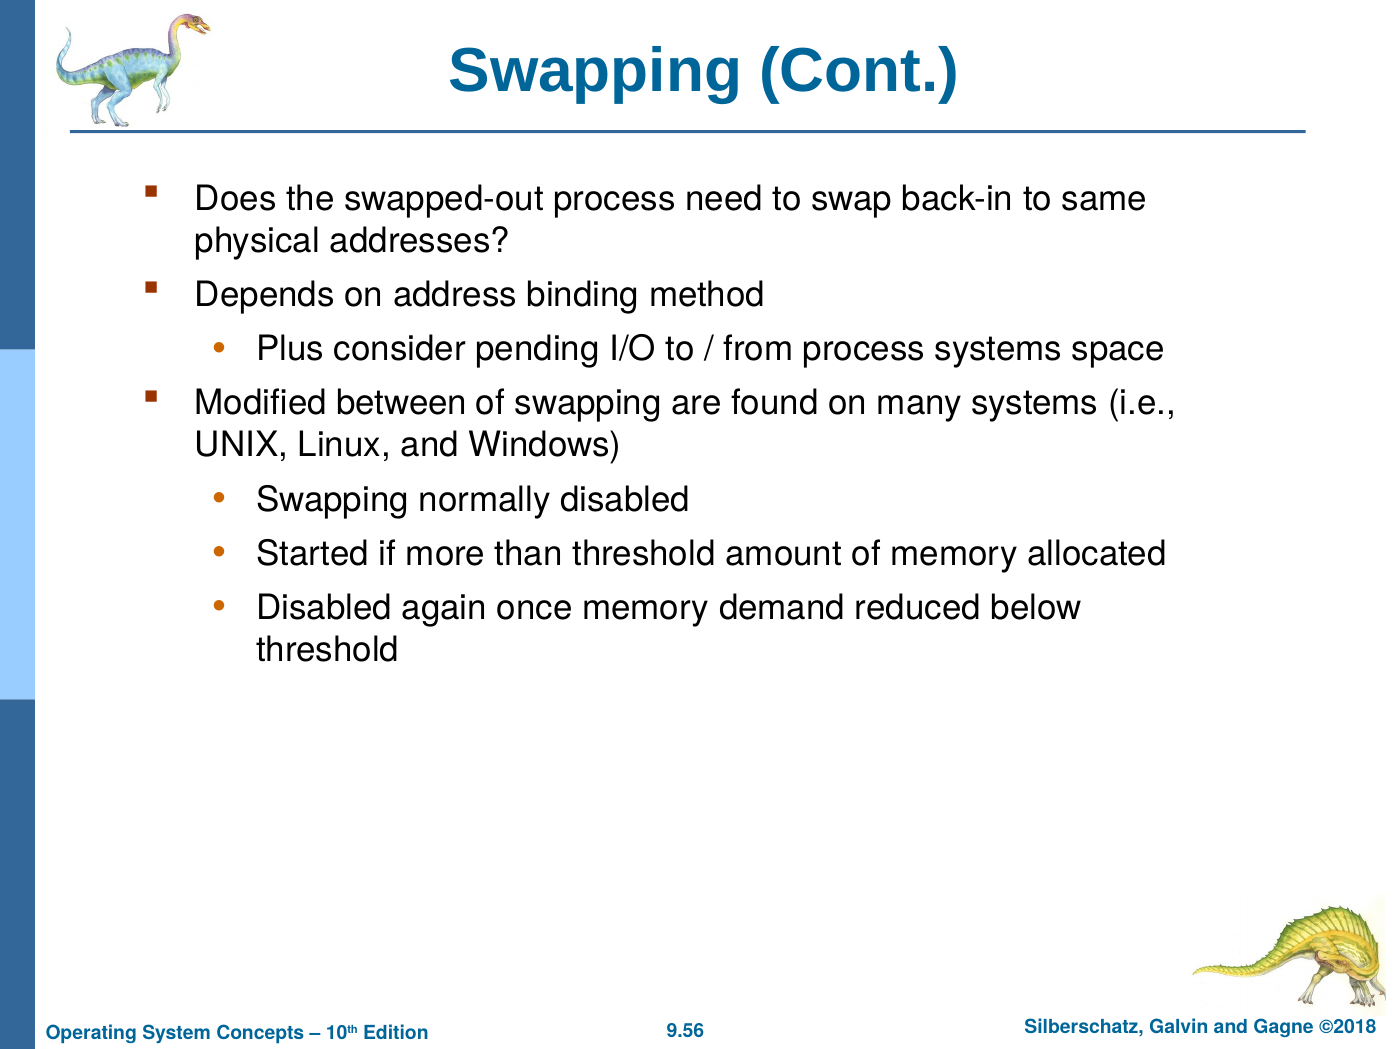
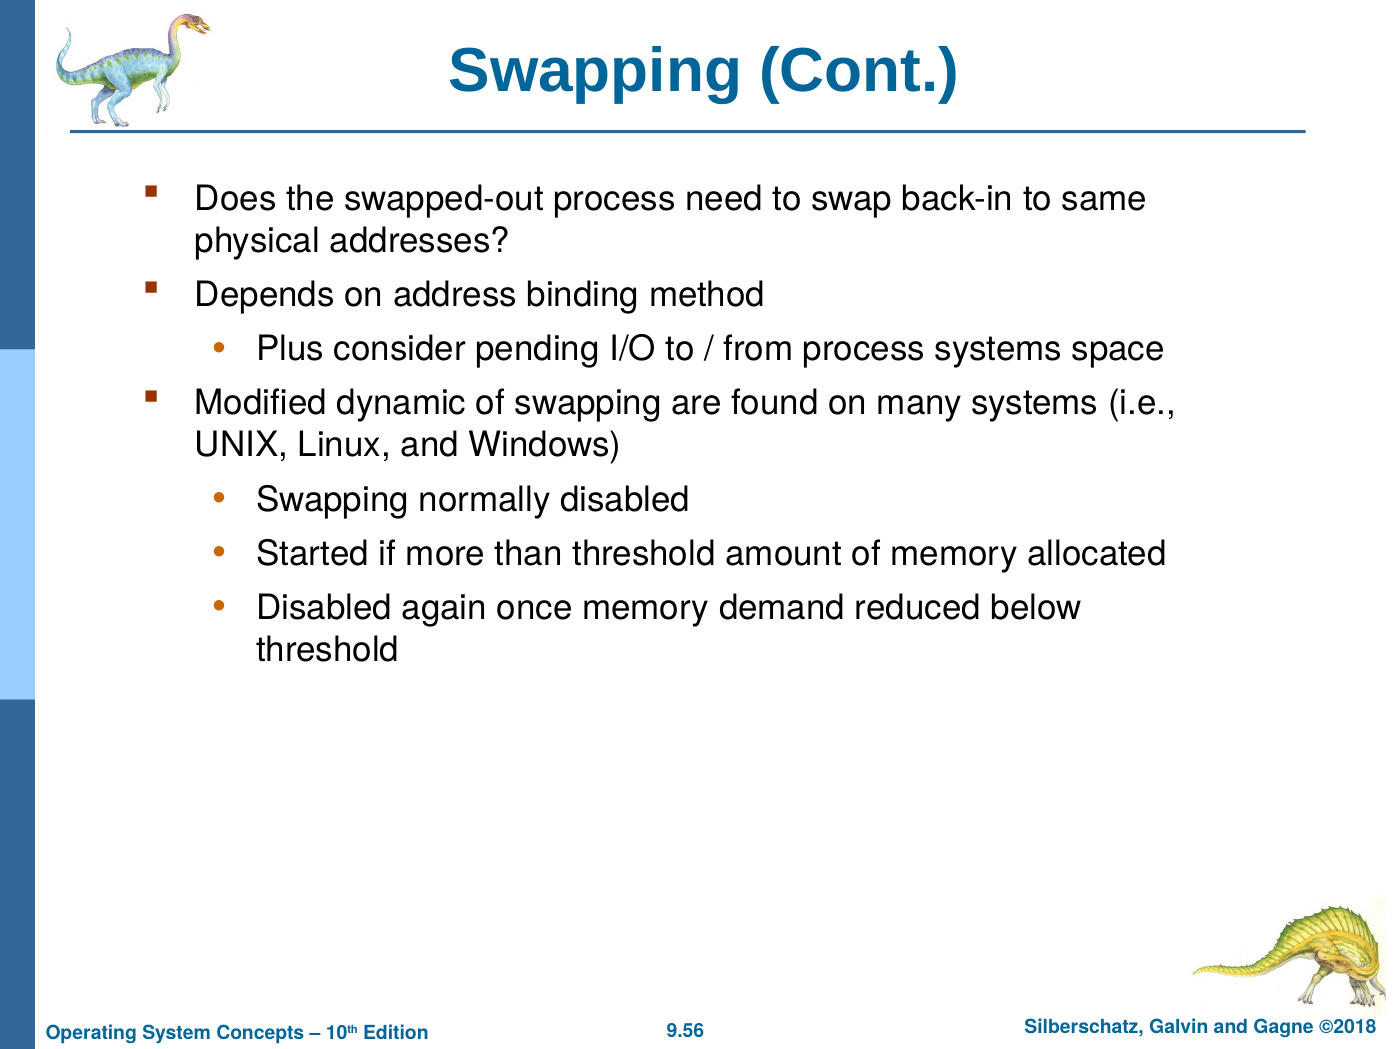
between: between -> dynamic (401, 404)
